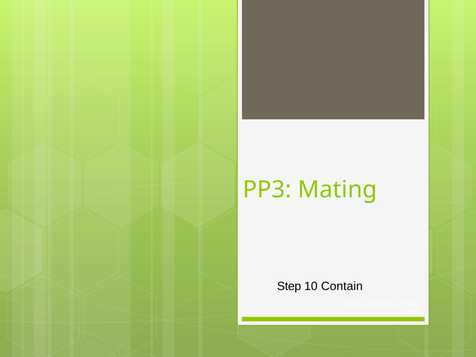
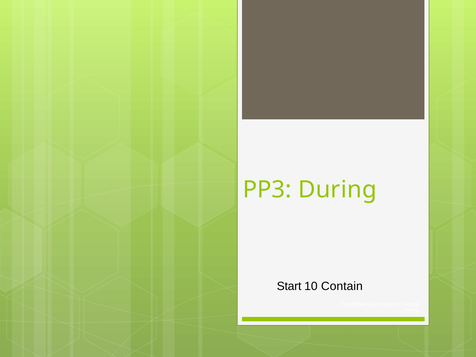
Mating: Mating -> During (337, 190)
Step: Step -> Start (289, 286)
